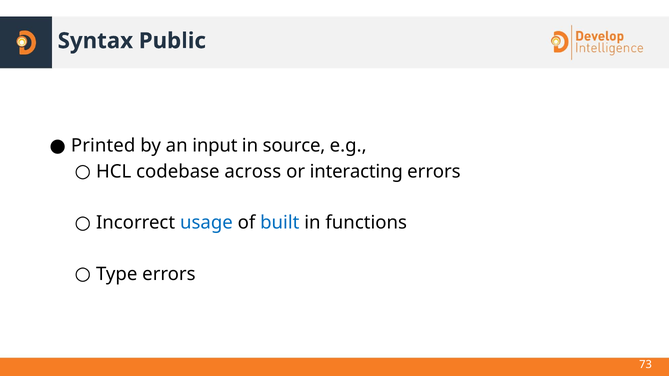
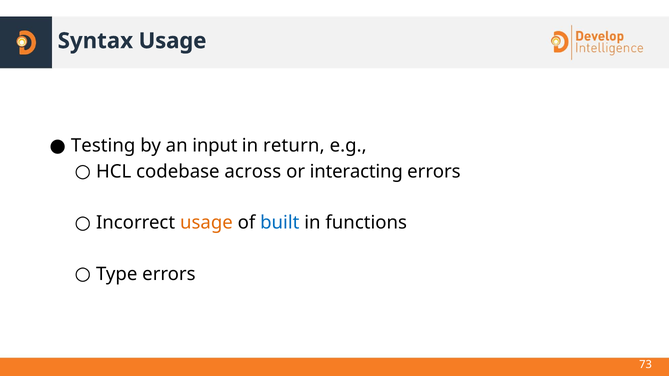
Syntax Public: Public -> Usage (172, 41)
Printed: Printed -> Testing (103, 146)
source: source -> return (294, 146)
usage colour: blue -> orange (206, 223)
